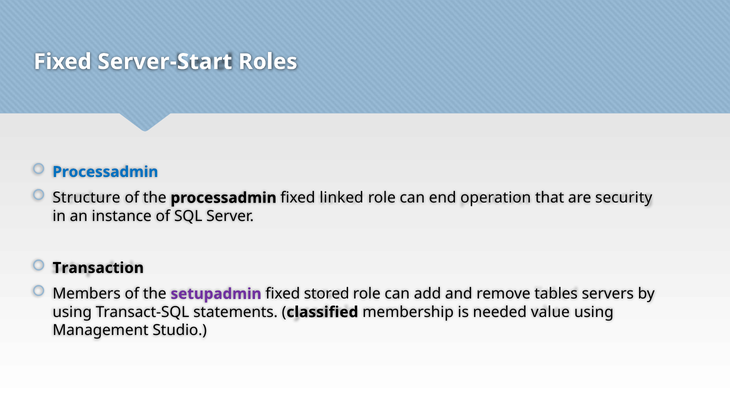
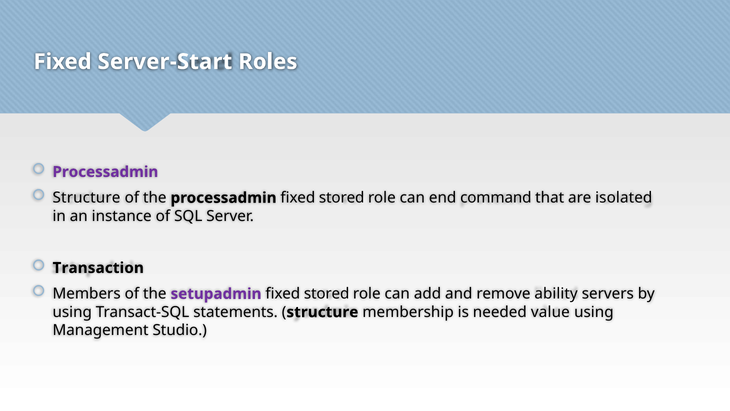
Processadmin colour: blue -> purple (105, 172)
processadmin fixed linked: linked -> stored (342, 198)
operation: operation -> command (496, 198)
security: security -> isolated (624, 198)
tables: tables -> ability (556, 294)
classified: classified -> structure (322, 312)
